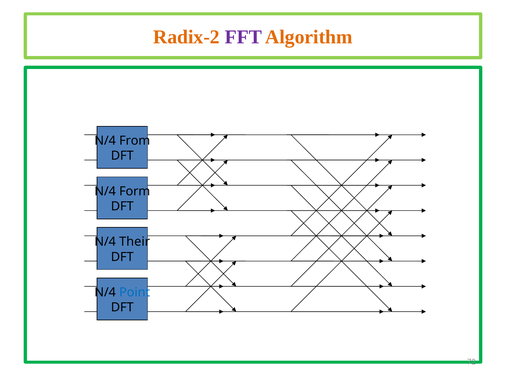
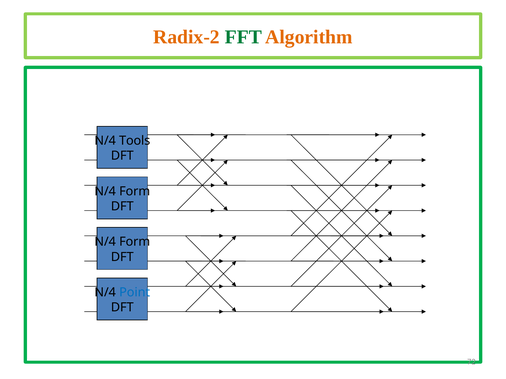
FFT colour: purple -> green (243, 37)
From: From -> Tools (135, 141)
Their: Their -> Form (135, 242)
